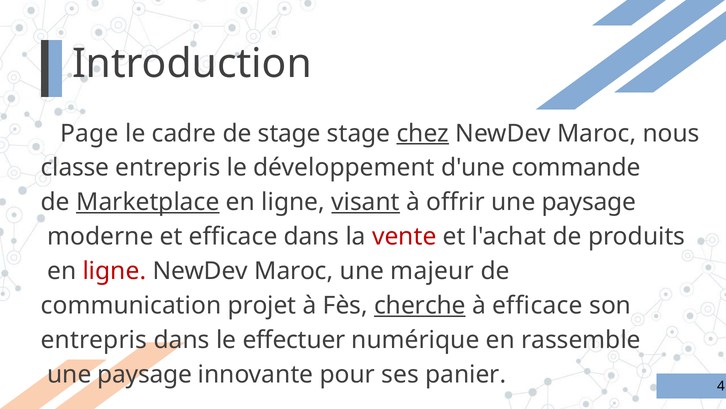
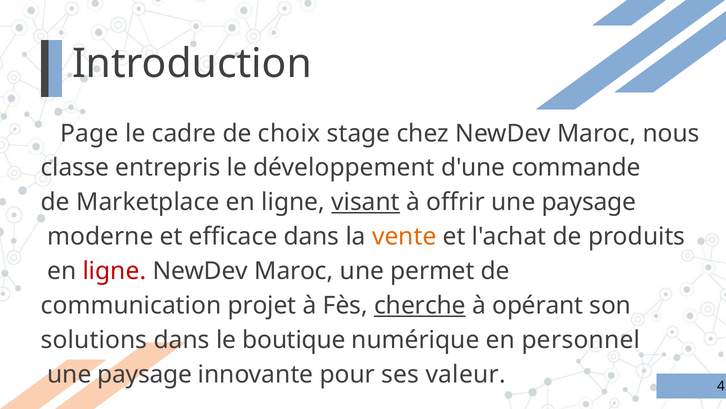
de stage: stage -> choix (289, 133)
chez underline: present -> none (423, 133)
Marketplace underline: present -> none (148, 202)
vente colour: red -> orange (404, 236)
majeur: majeur -> permet (432, 271)
à efficace: efficace -> opérant (538, 305)
entrepris: entrepris -> solutions (94, 340)
effectuer: effectuer -> boutique (294, 340)
rassemble: rassemble -> personnel (581, 340)
panier: panier -> valeur (466, 374)
